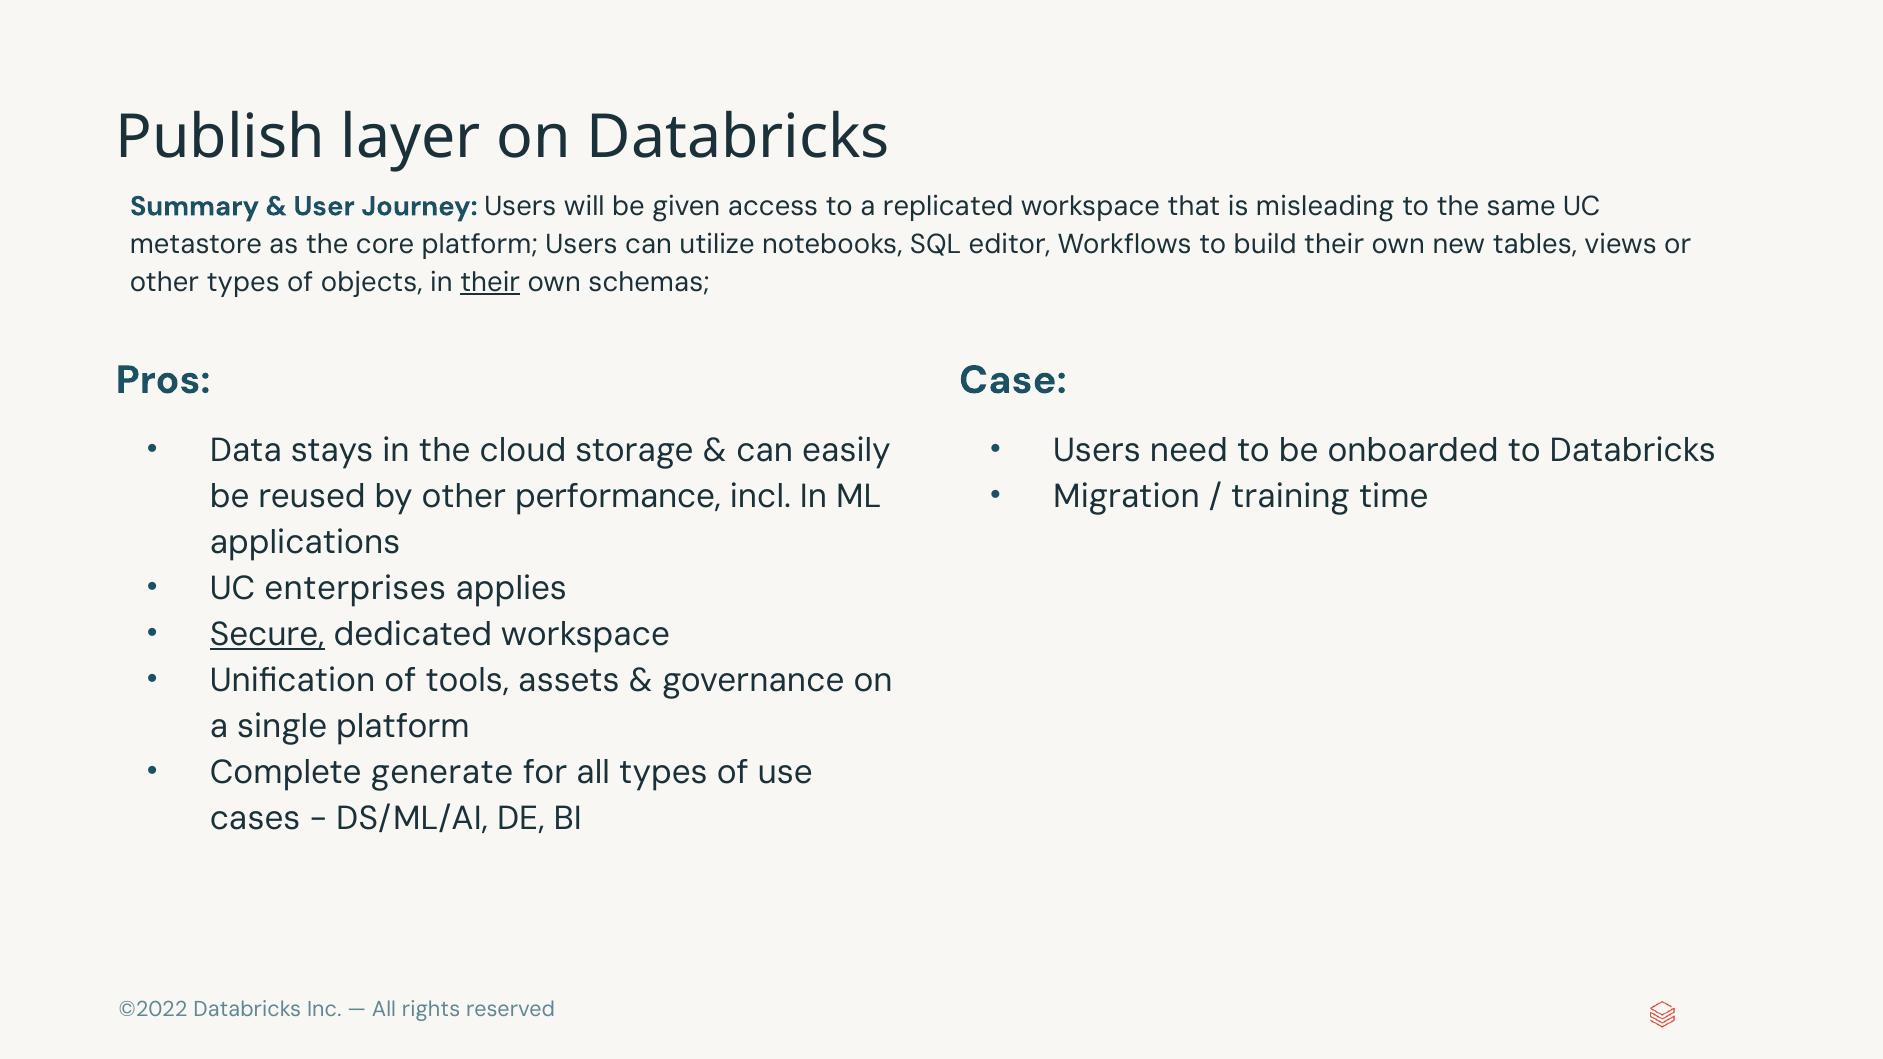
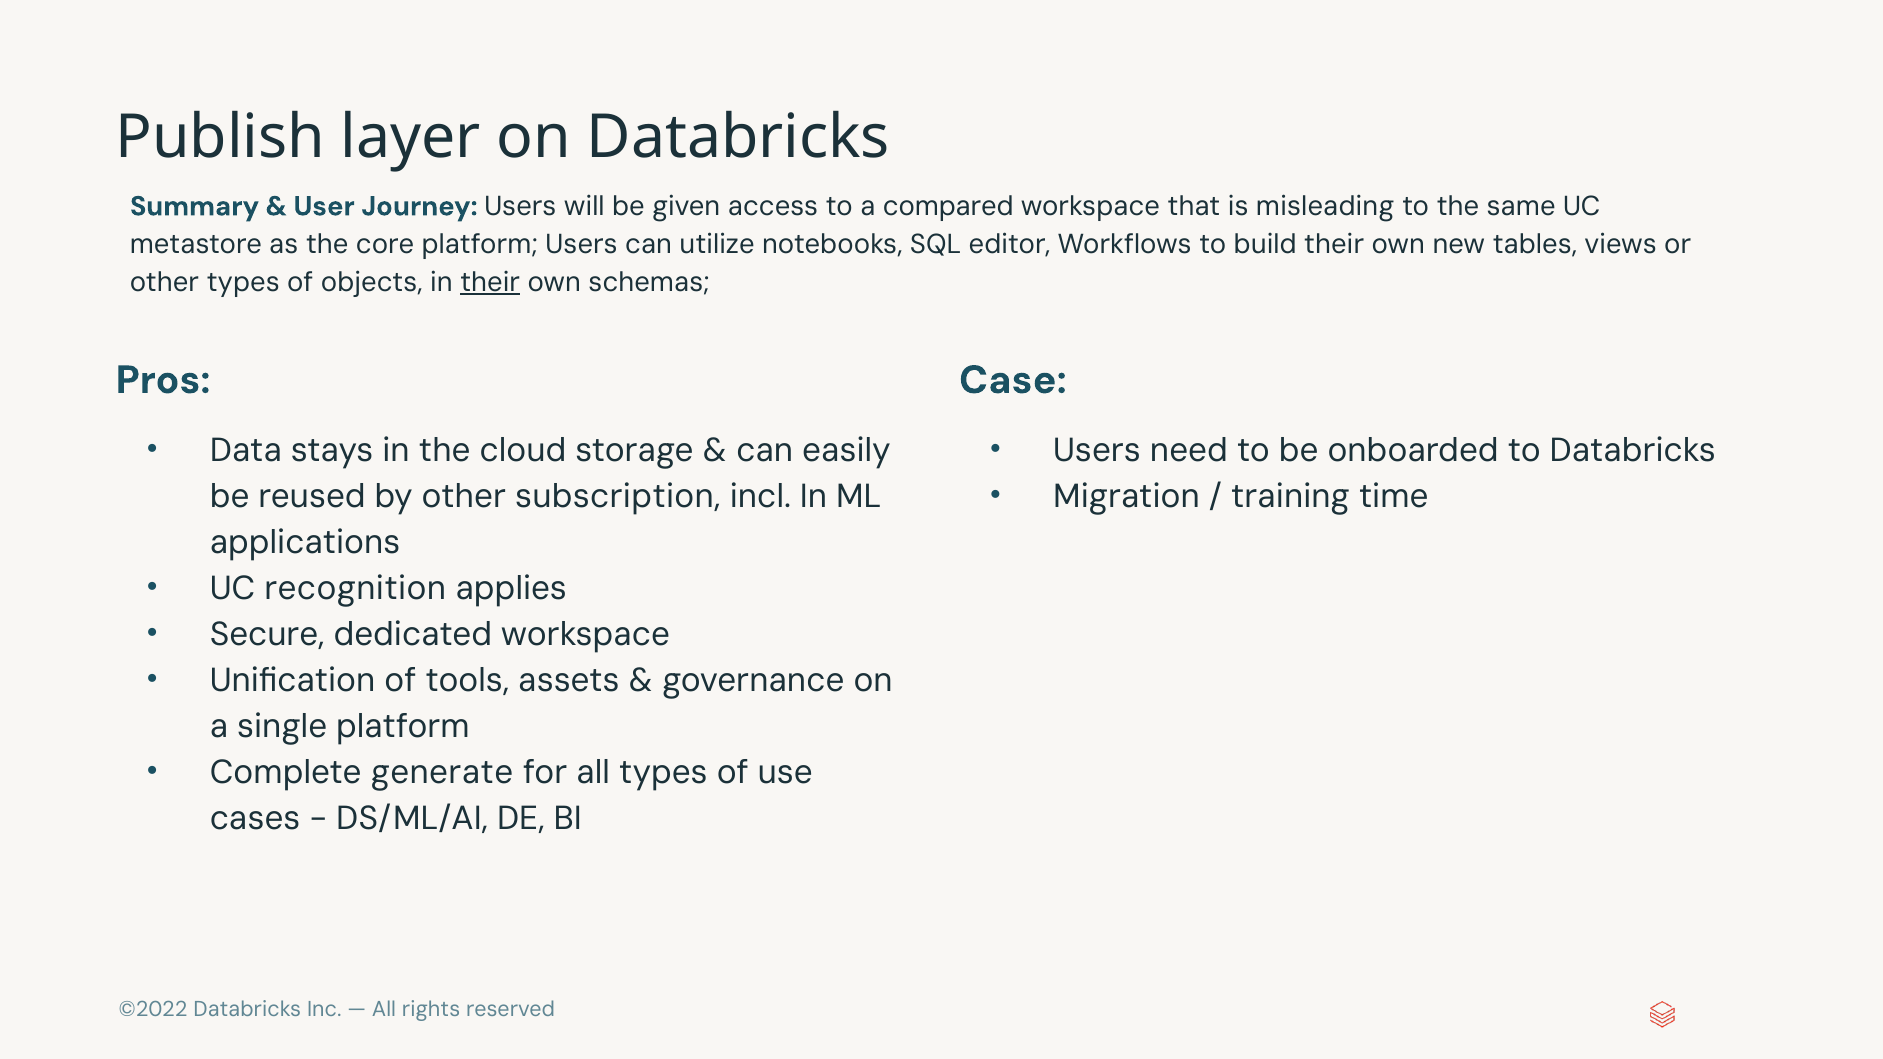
replicated: replicated -> compared (948, 206)
performance: performance -> subscription (618, 497)
enterprises: enterprises -> recognition (355, 589)
Secure underline: present -> none (267, 635)
